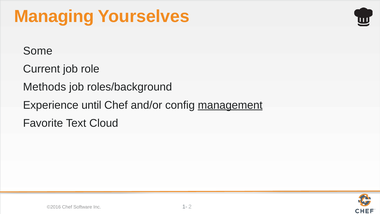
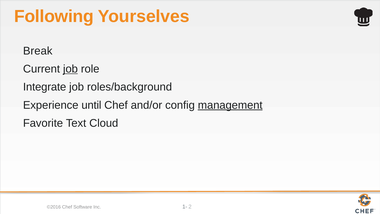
Managing: Managing -> Following (54, 16)
Some: Some -> Break (38, 51)
job underline: none -> present (70, 69)
Methods: Methods -> Integrate (45, 87)
